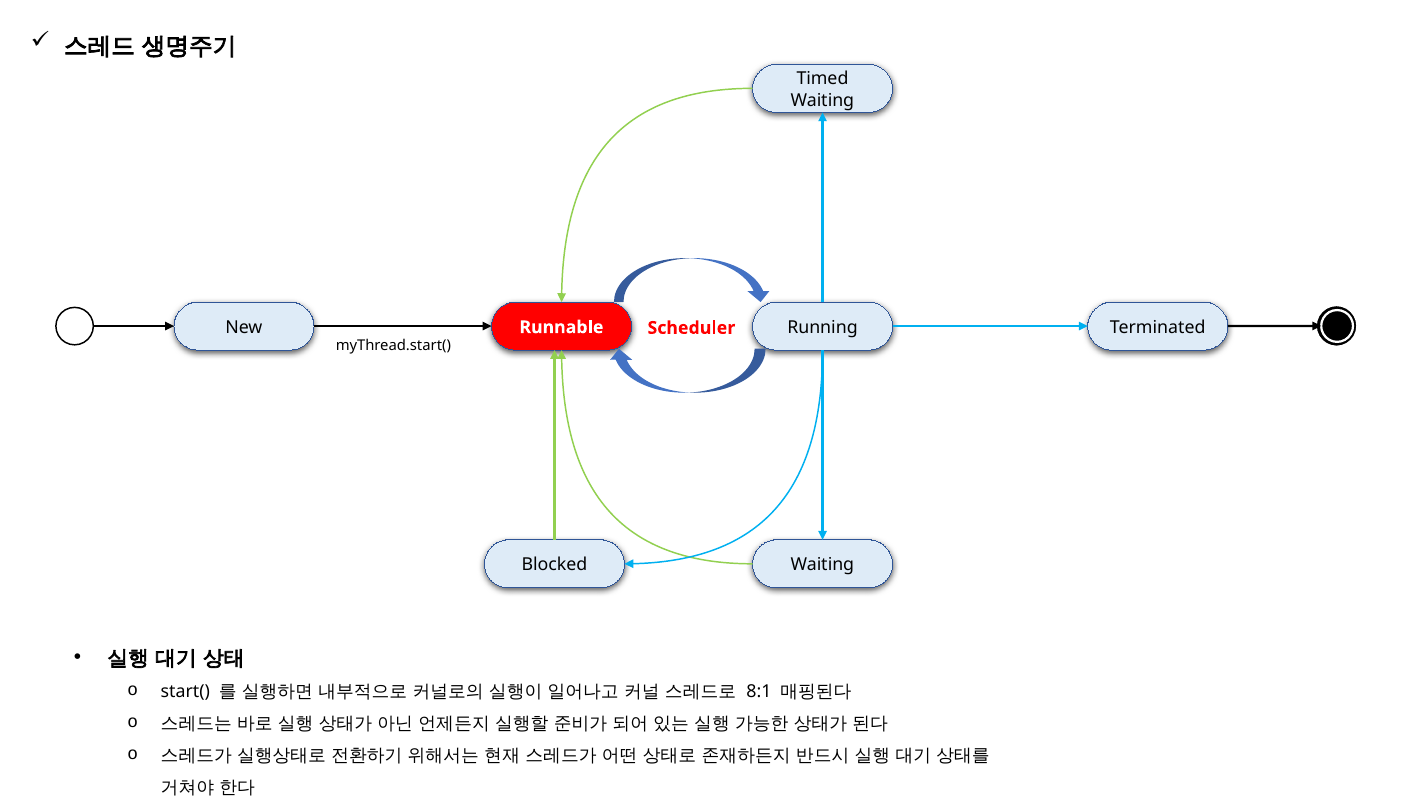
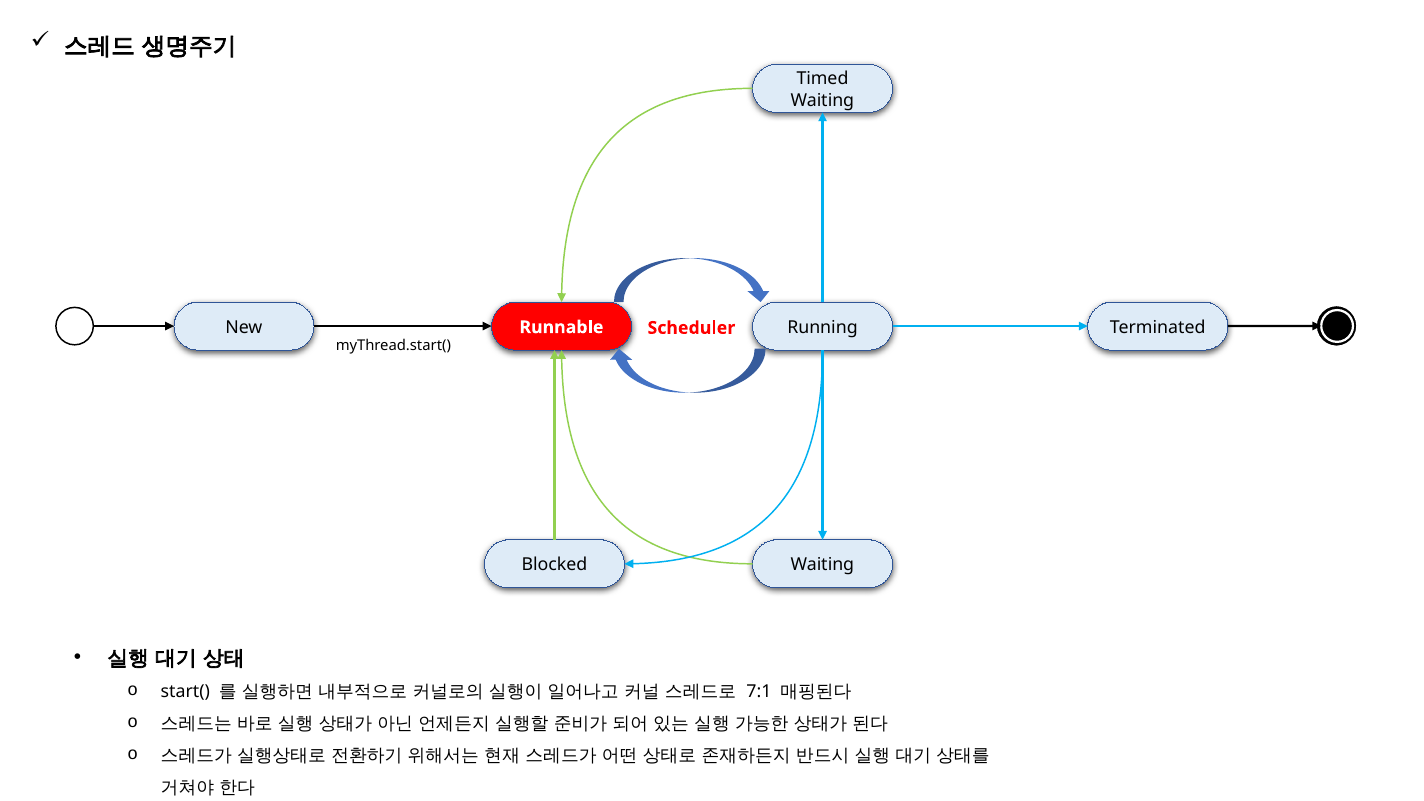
8:1: 8:1 -> 7:1 (759, 692)
